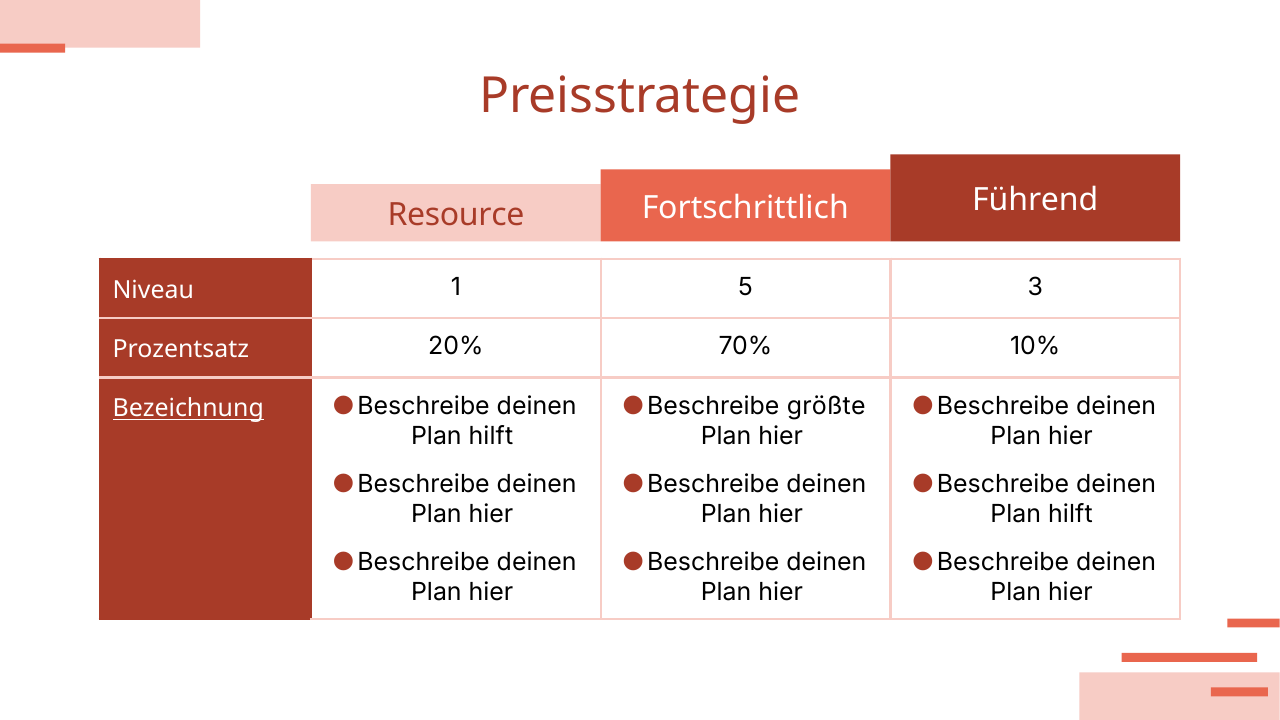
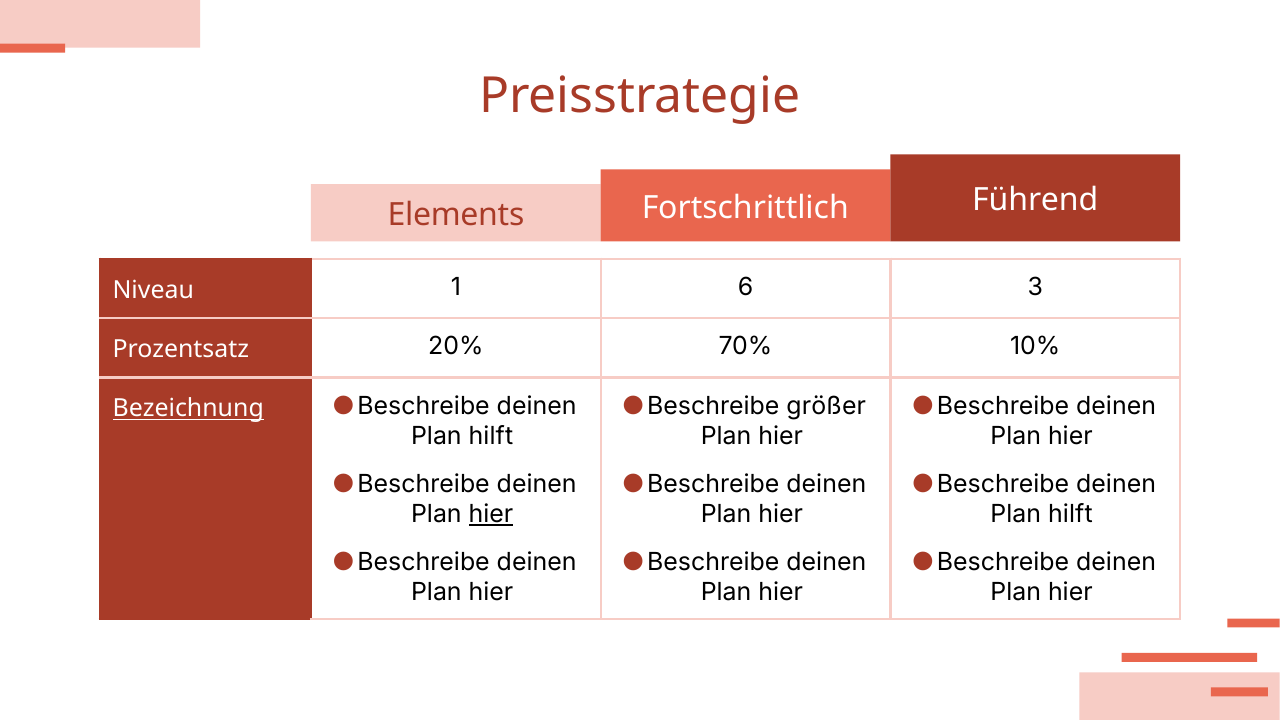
Resource: Resource -> Elements (456, 215)
5: 5 -> 6 (746, 287)
größte: größte -> größer (826, 406)
hier underline: none -> present (491, 514)
